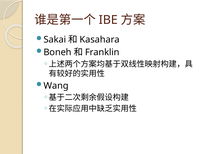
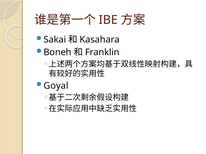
Wang: Wang -> Goyal (56, 86)
